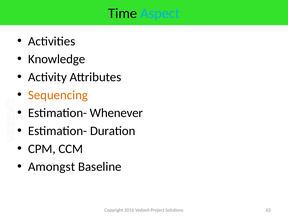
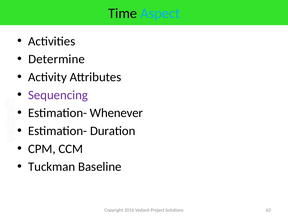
Knowledge: Knowledge -> Determine (57, 59)
Sequencing colour: orange -> purple (58, 95)
Amongst: Amongst -> Tuckman (52, 167)
